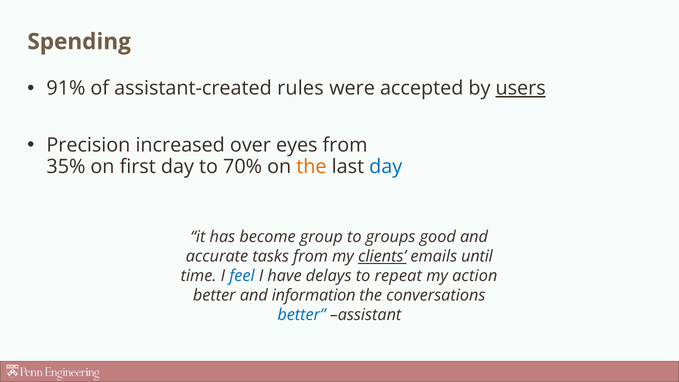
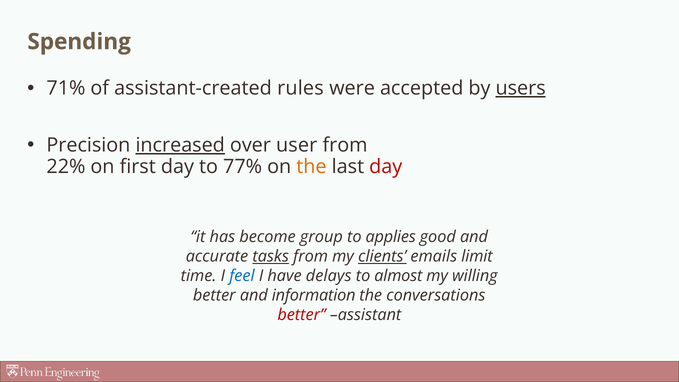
91%: 91% -> 71% (66, 88)
increased underline: none -> present (180, 145)
eyes: eyes -> user (297, 145)
35%: 35% -> 22% (66, 167)
70%: 70% -> 77% (243, 167)
day colour: blue -> red (386, 167)
groups: groups -> applies (391, 237)
tasks underline: none -> present (271, 256)
until: until -> limit (477, 256)
repeat: repeat -> almost (398, 276)
action: action -> willing (475, 276)
better colour: blue -> red (302, 315)
